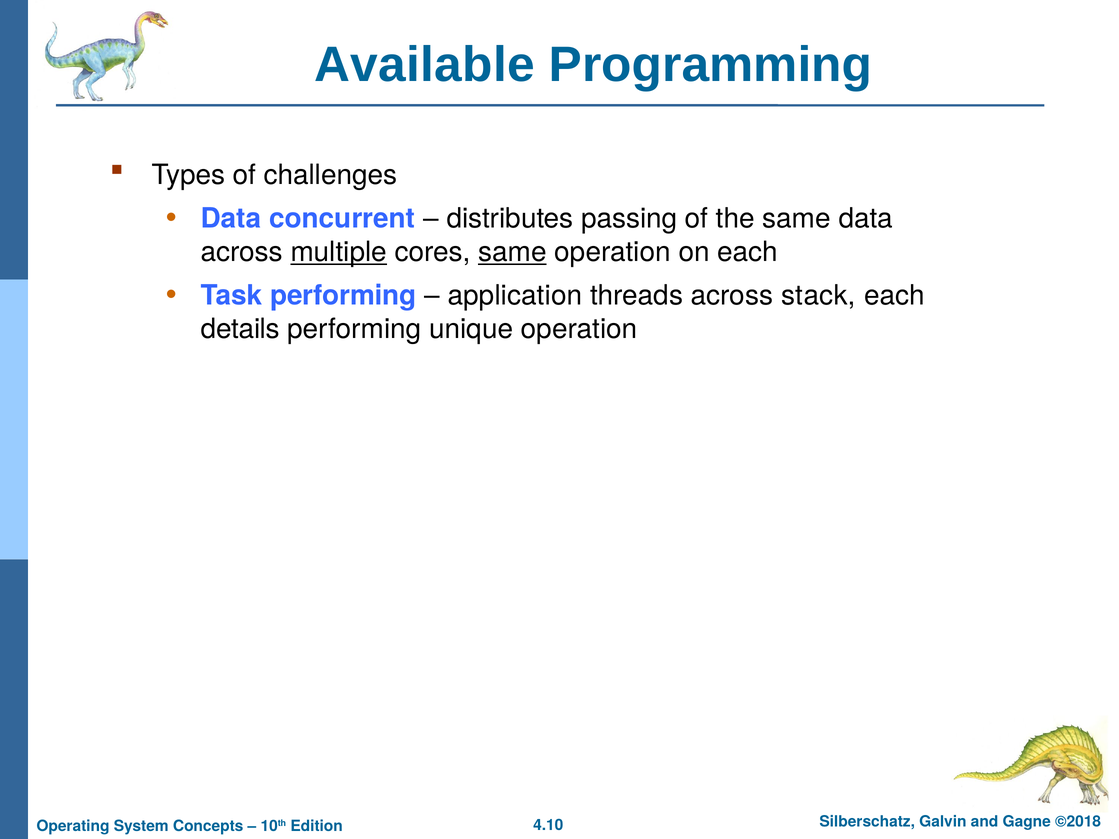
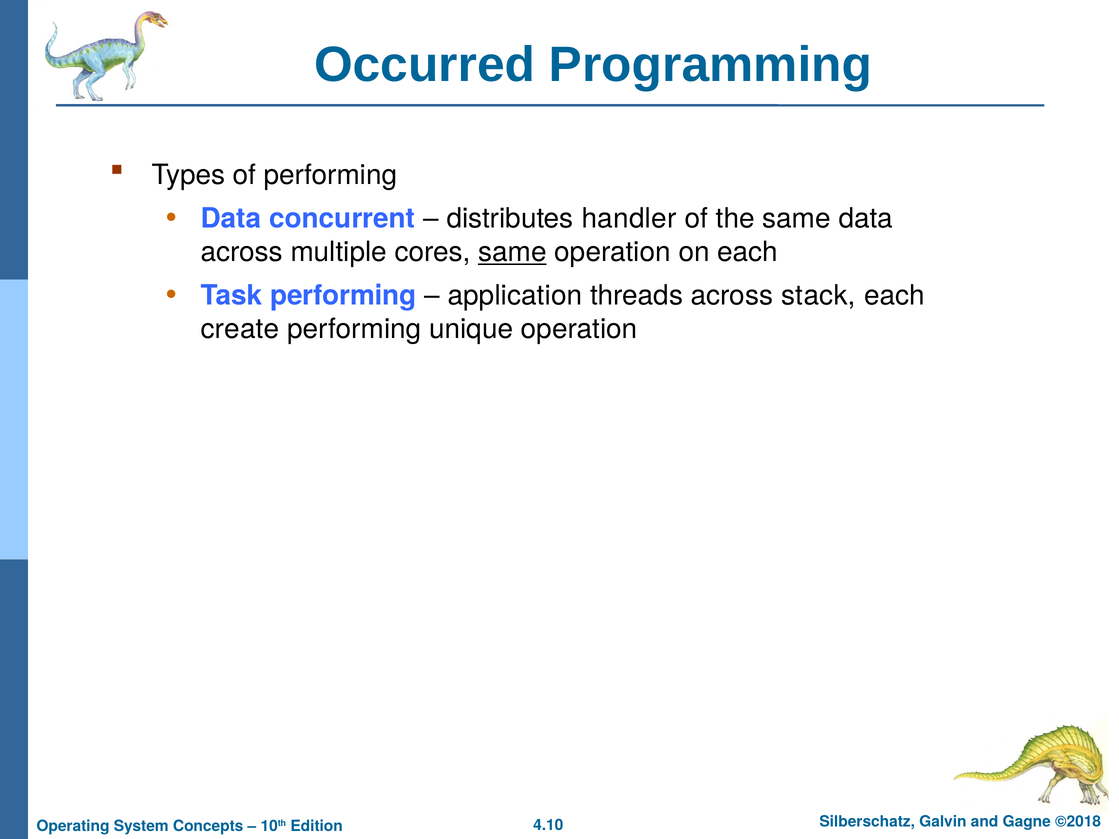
Available: Available -> Occurred (425, 65)
of challenges: challenges -> performing (331, 175)
passing: passing -> handler (629, 219)
multiple underline: present -> none (339, 252)
details: details -> create (240, 329)
